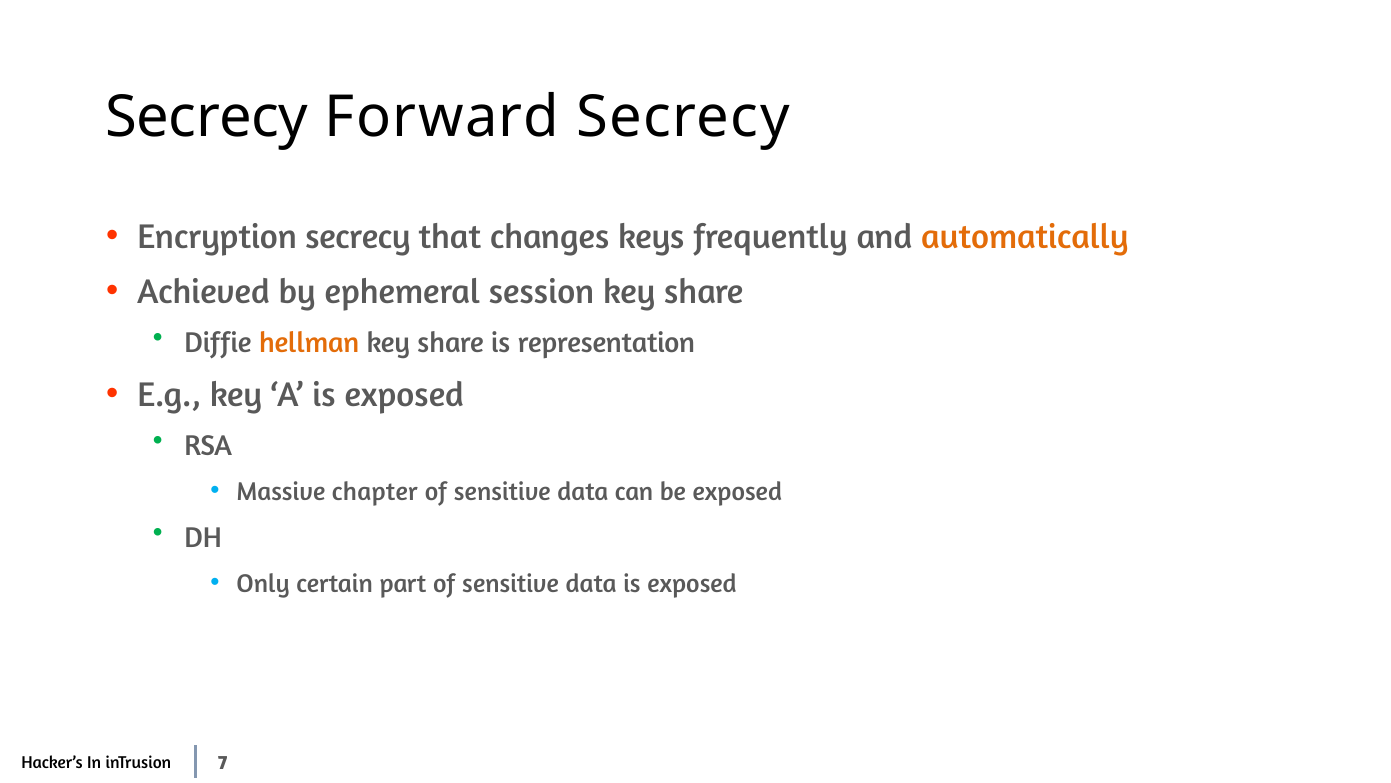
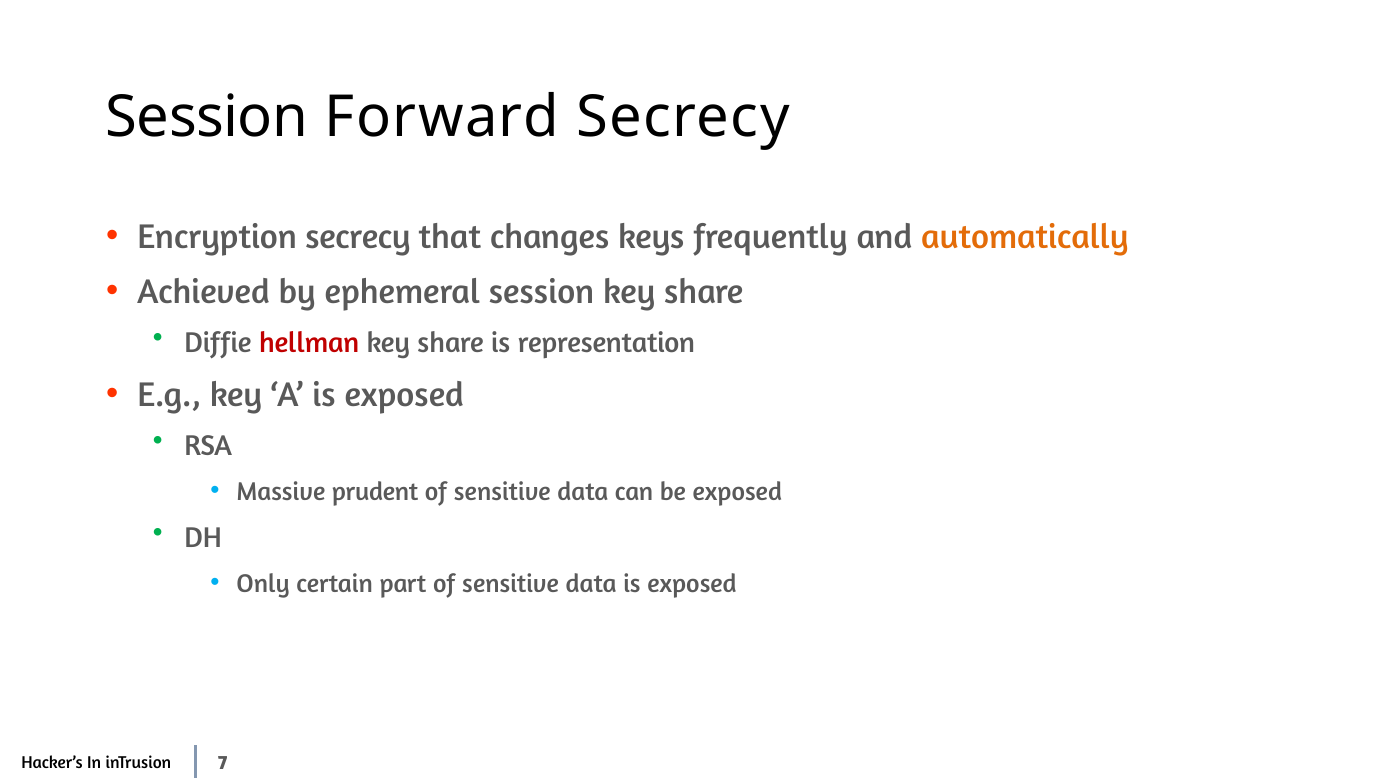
Secrecy: Secrecy -> Session (207, 117)
hellman colour: orange -> red (309, 343)
chapter: chapter -> prudent (375, 491)
